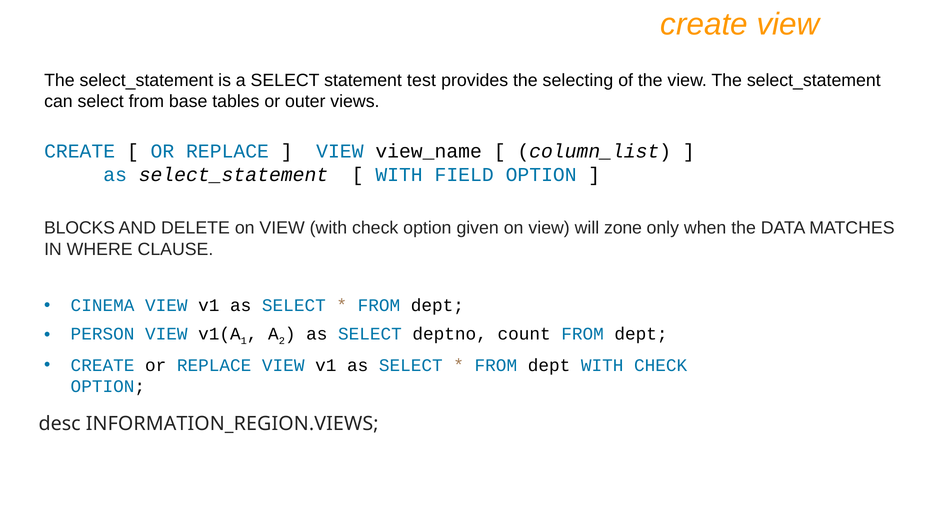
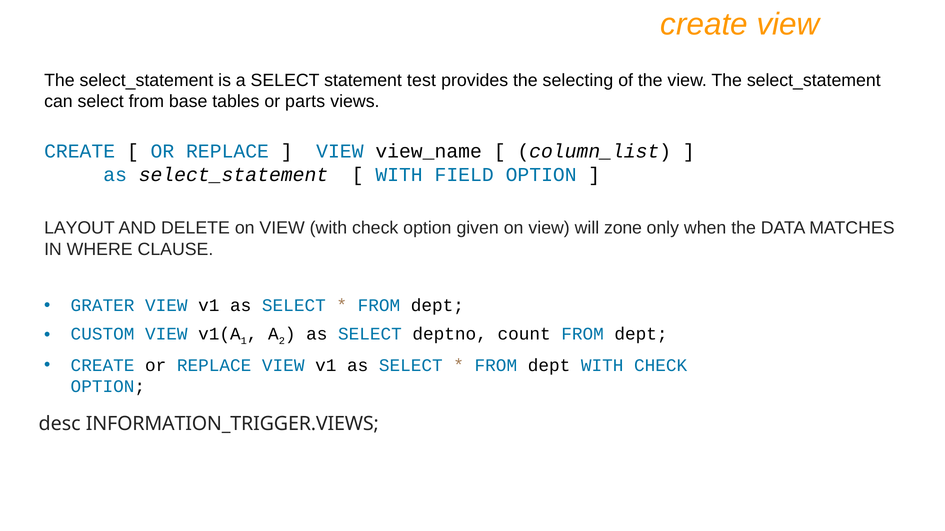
outer: outer -> parts (305, 102)
BLOCKS: BLOCKS -> LAYOUT (79, 228)
CINEMA: CINEMA -> GRATER (103, 306)
PERSON: PERSON -> CUSTOM (103, 334)
INFORMATION_REGION.VIEWS: INFORMATION_REGION.VIEWS -> INFORMATION_TRIGGER.VIEWS (232, 424)
